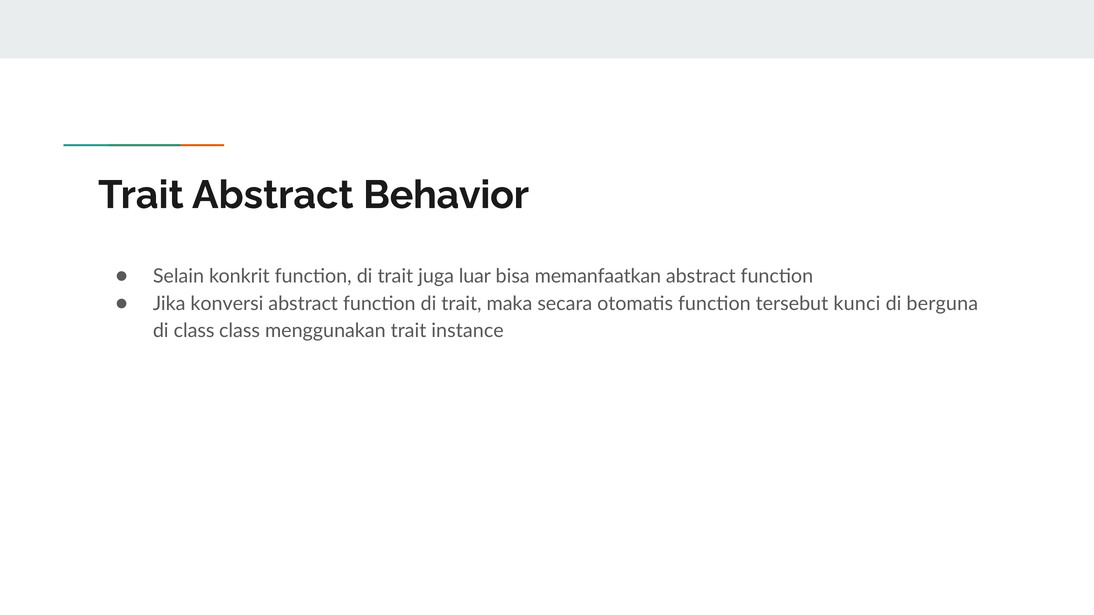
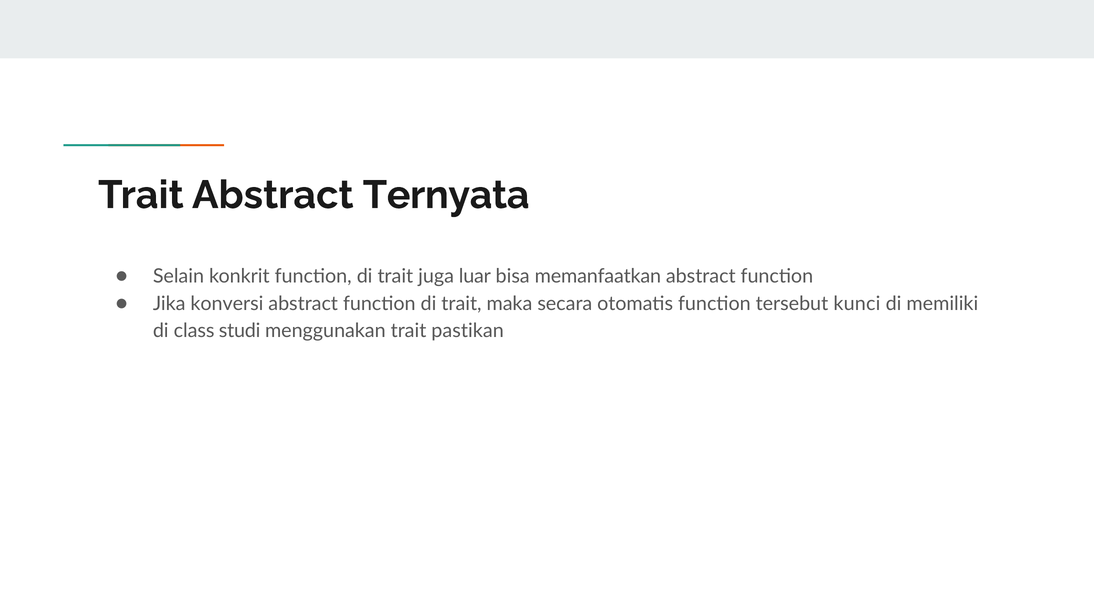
Behavior: Behavior -> Ternyata (446, 195)
berguna: berguna -> memiliki (942, 304)
class class: class -> studi (240, 331)
instance: instance -> pastikan (468, 331)
